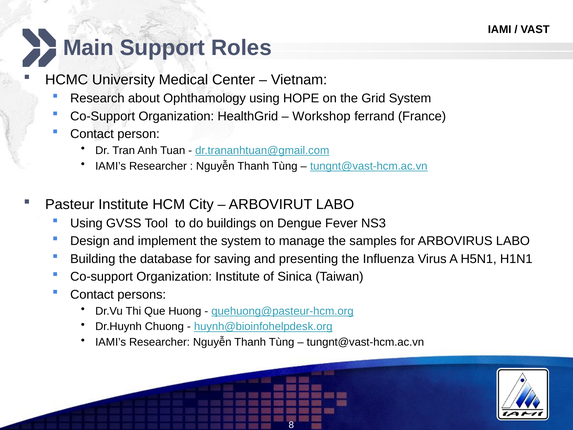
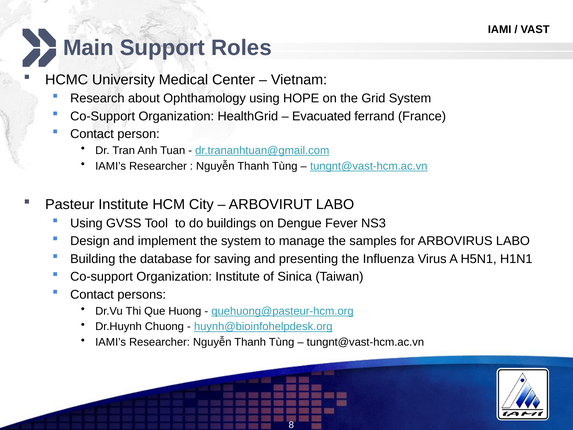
Workshop: Workshop -> Evacuated (322, 116)
